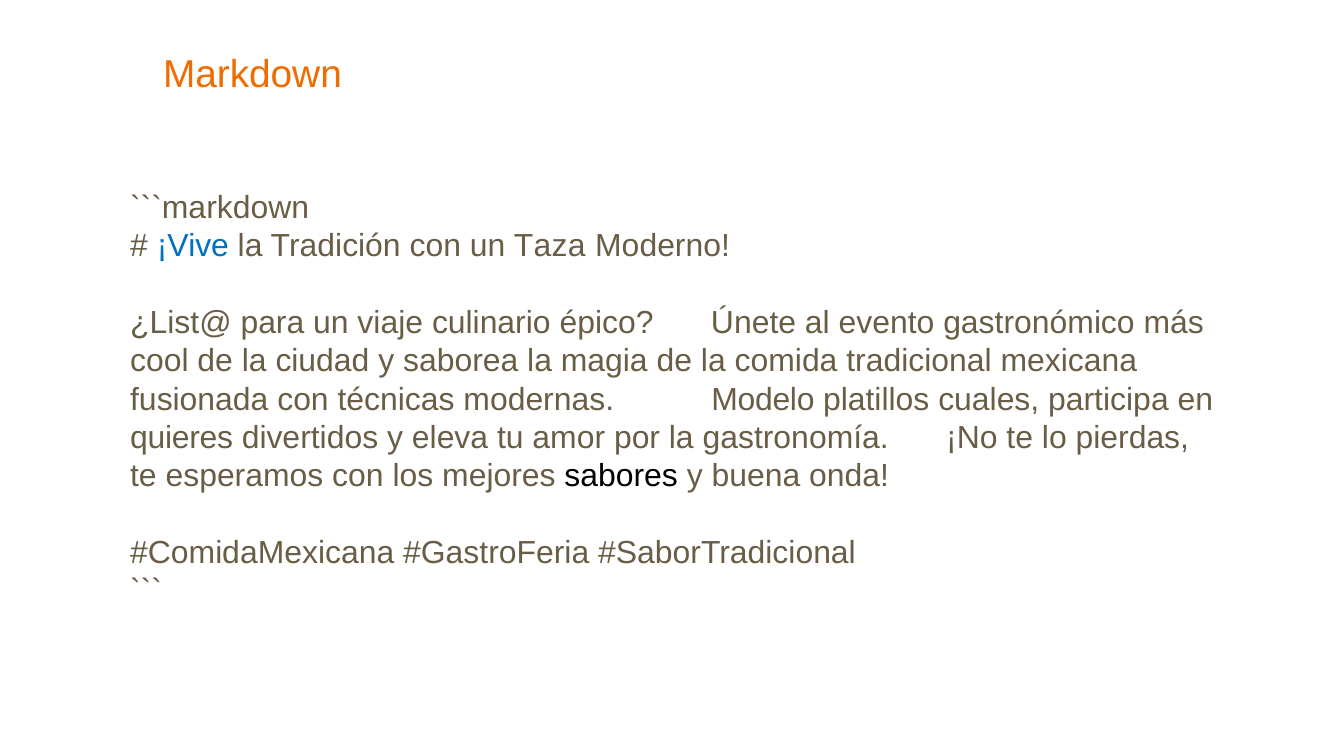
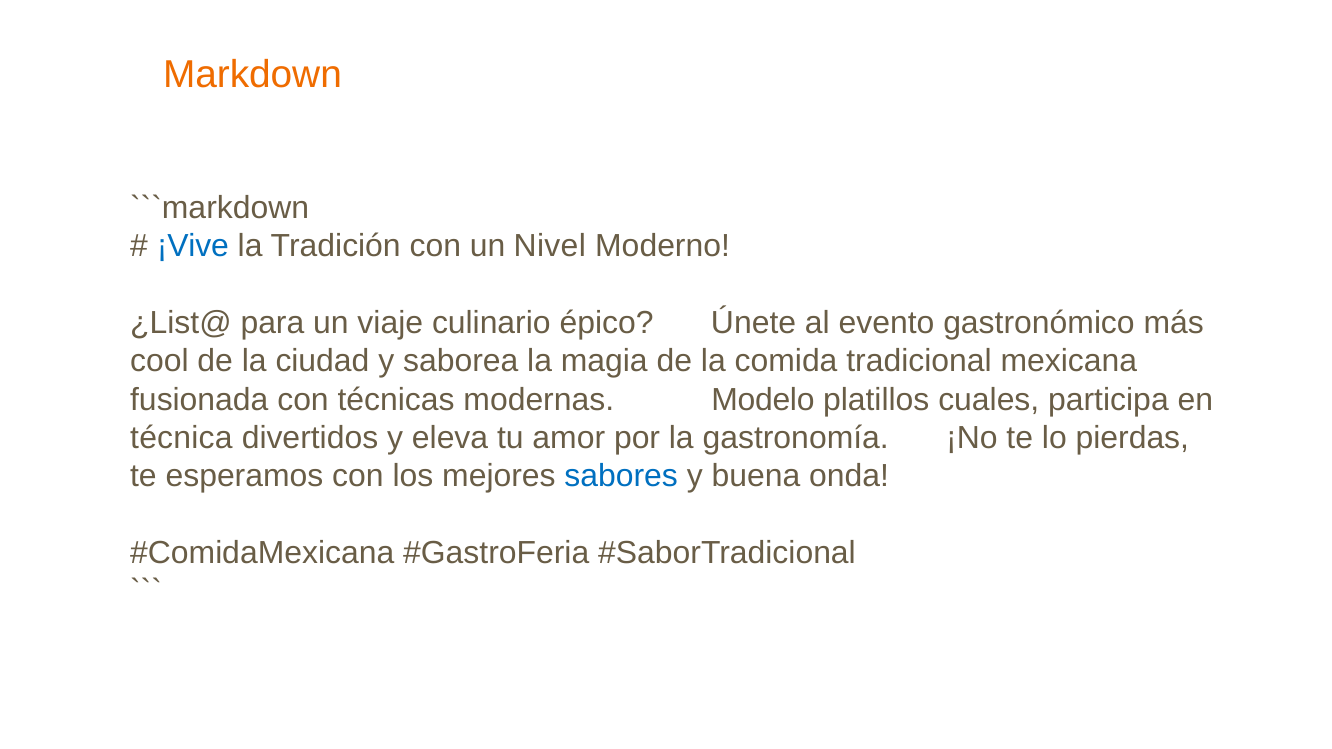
Taza: Taza -> Nivel (550, 247)
quieres: quieres -> técnica (181, 438)
sabores colour: black -> blue (621, 476)
